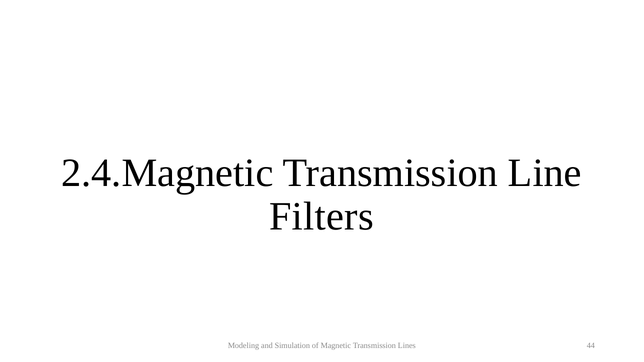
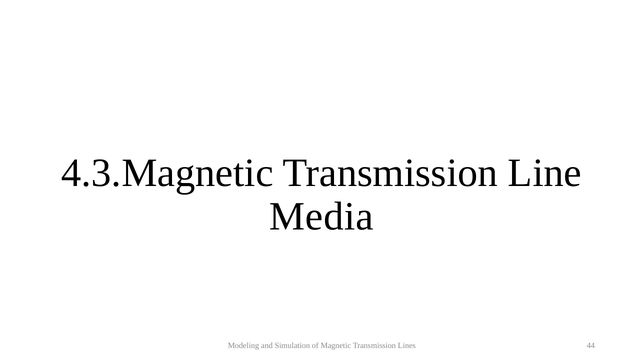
2.4.Magnetic: 2.4.Magnetic -> 4.3.Magnetic (167, 173)
Filters: Filters -> Media (321, 217)
